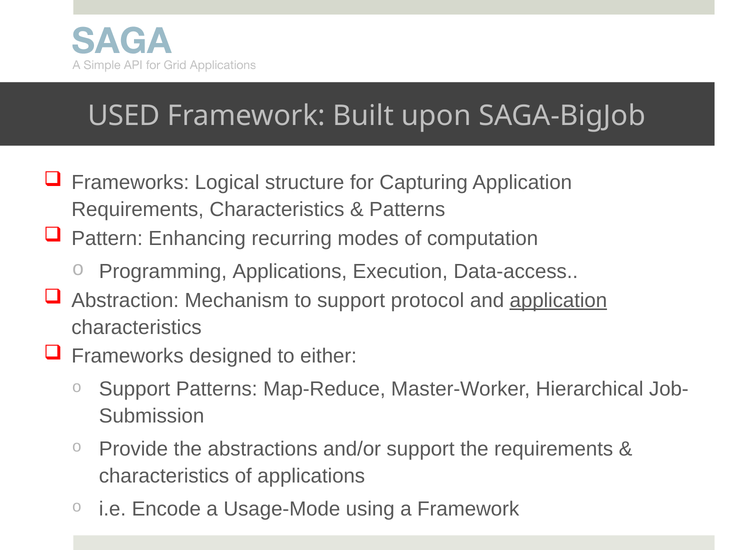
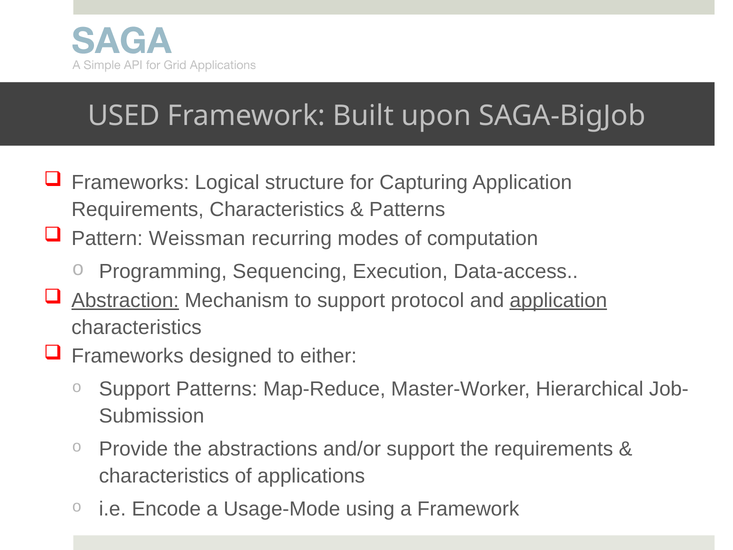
Enhancing: Enhancing -> Weissman (197, 238)
Programming Applications: Applications -> Sequencing (290, 271)
Abstraction underline: none -> present (125, 300)
